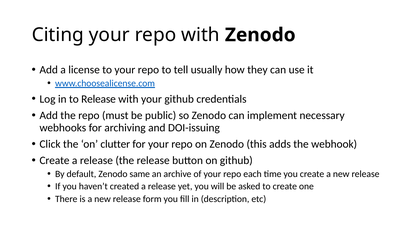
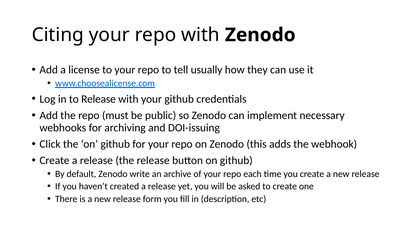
the on clutter: clutter -> github (115, 144)
same: same -> write (140, 174)
